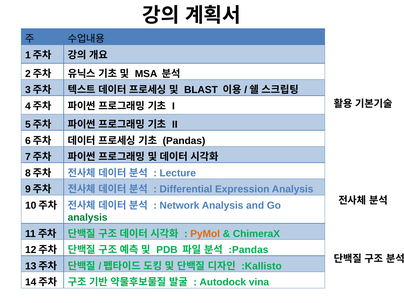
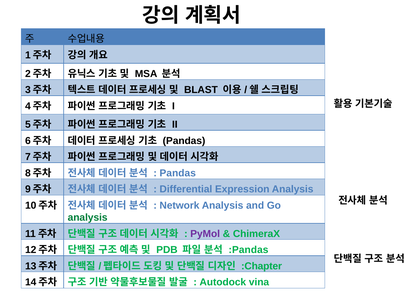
Lecture: Lecture -> Pandas (178, 173)
PyMol colour: orange -> purple (205, 234)
:Kallisto: :Kallisto -> :Chapter (262, 266)
